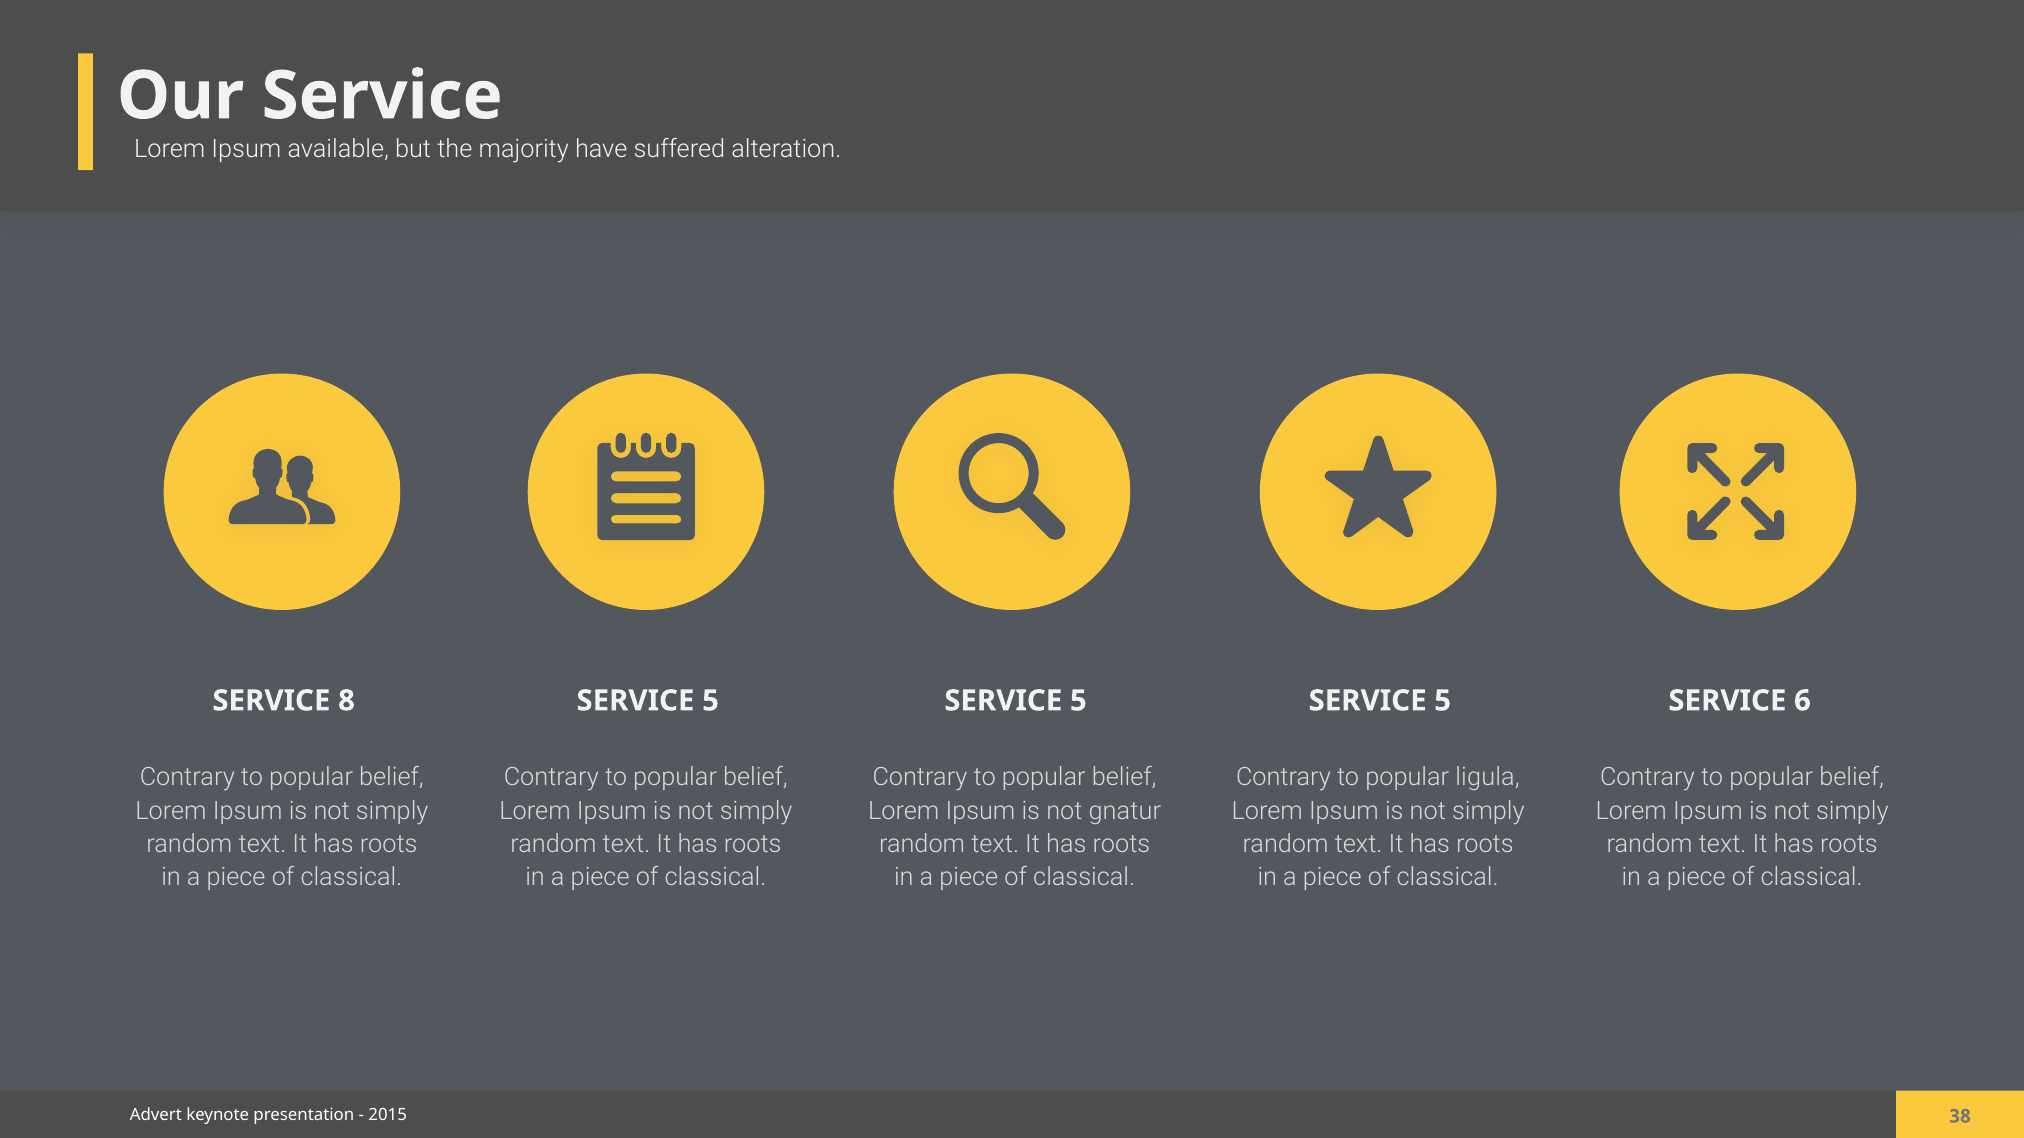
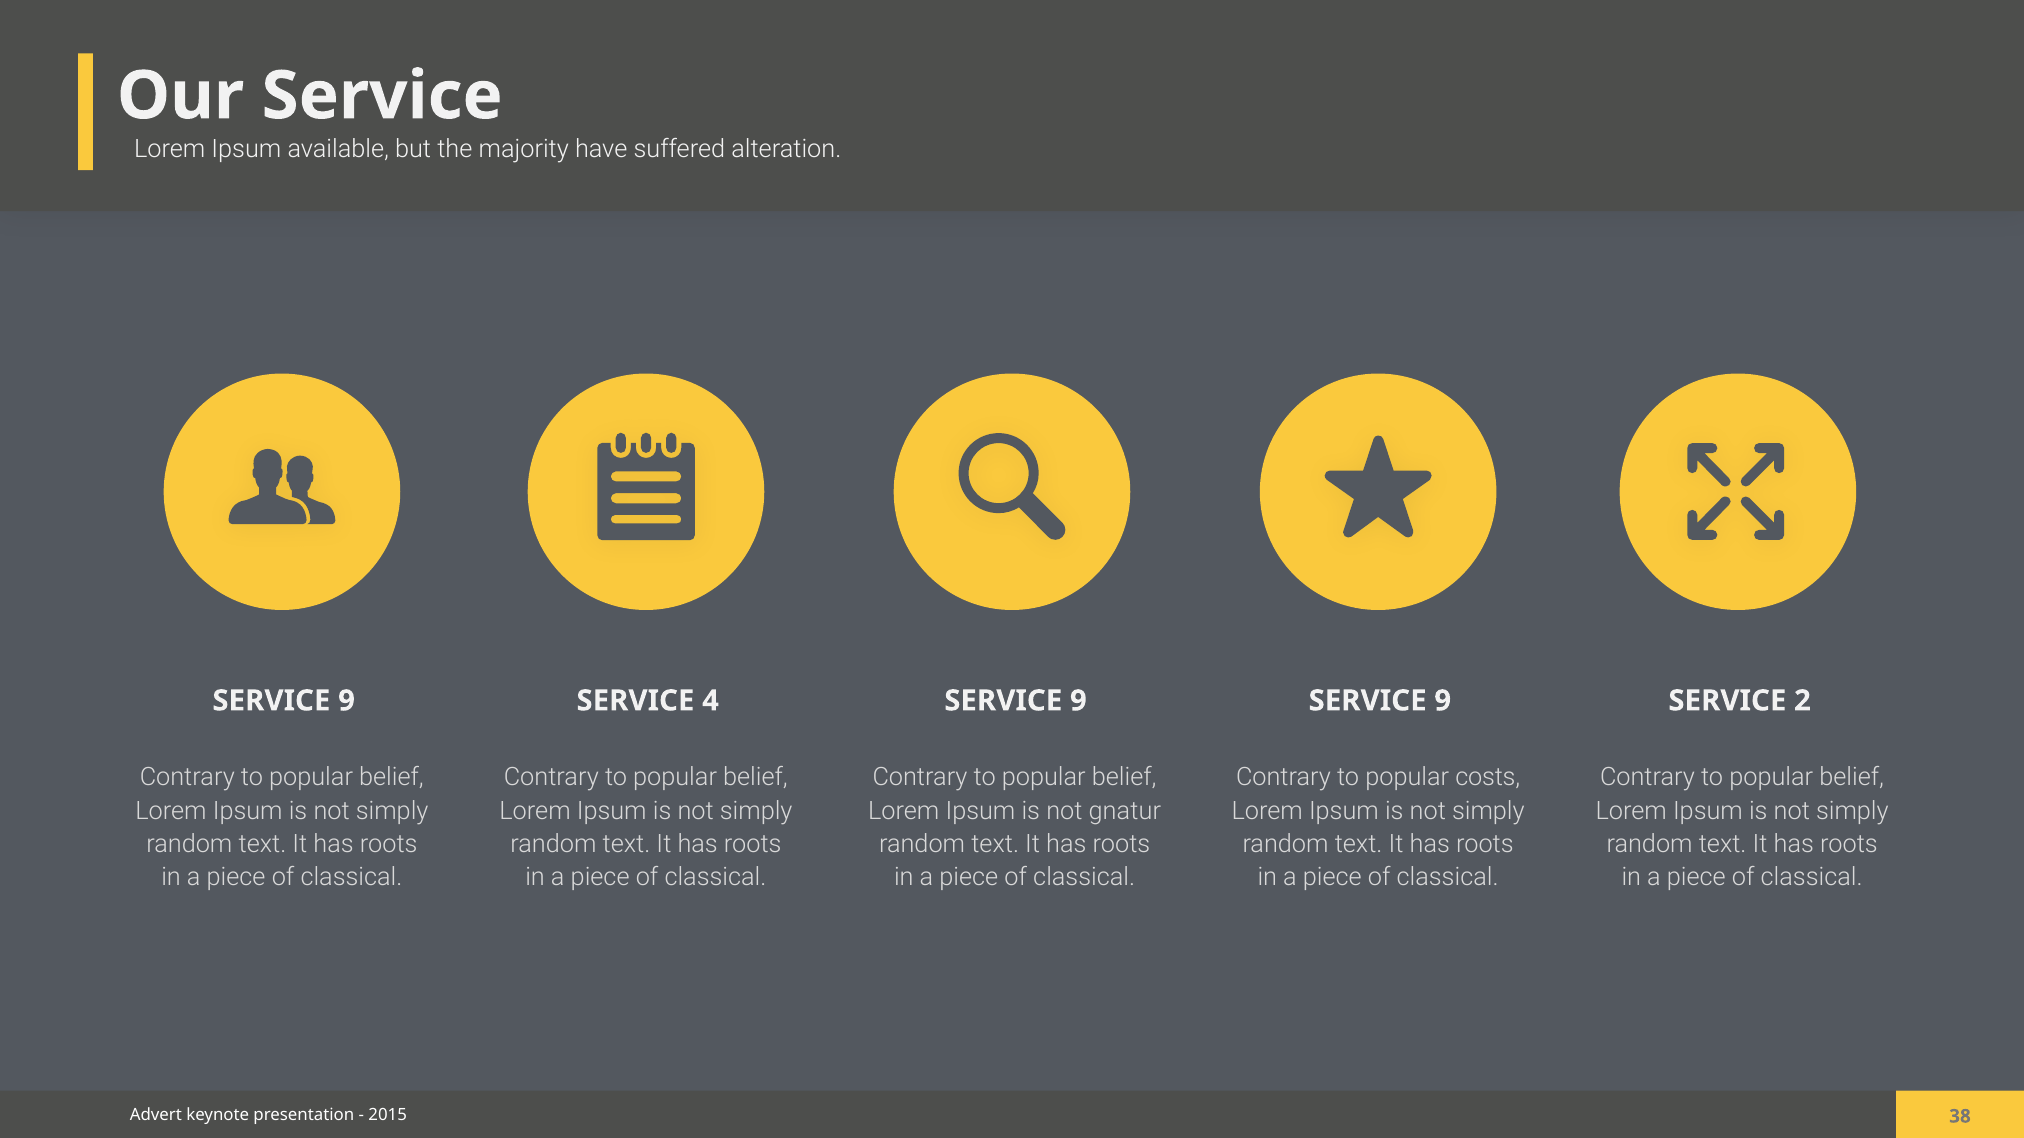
8: 8 -> 9 (347, 701)
5: 5 -> 4 (711, 701)
5: 5 -> 9 (1078, 701)
5: 5 -> 9 (1443, 701)
6: 6 -> 2 (1802, 701)
ligula: ligula -> costs (1488, 778)
